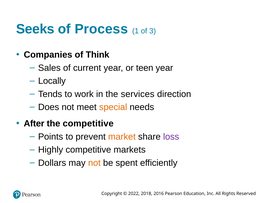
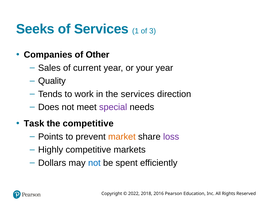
of Process: Process -> Services (101, 29)
Think: Think -> Other (98, 55)
teen: teen -> your (145, 68)
Locally: Locally -> Quality (52, 81)
special colour: orange -> purple (113, 107)
After: After -> Task (34, 123)
not colour: orange -> blue (94, 162)
